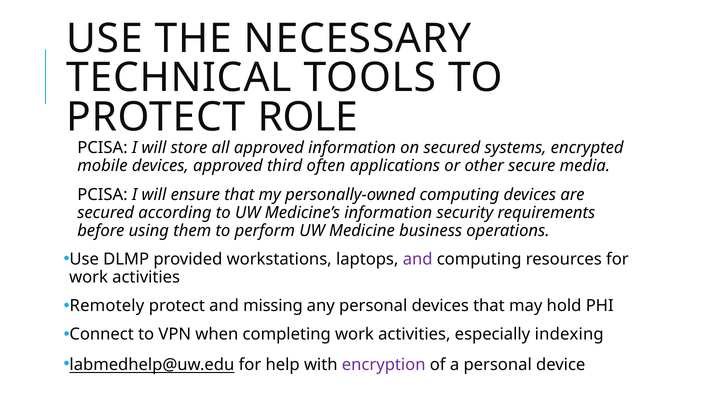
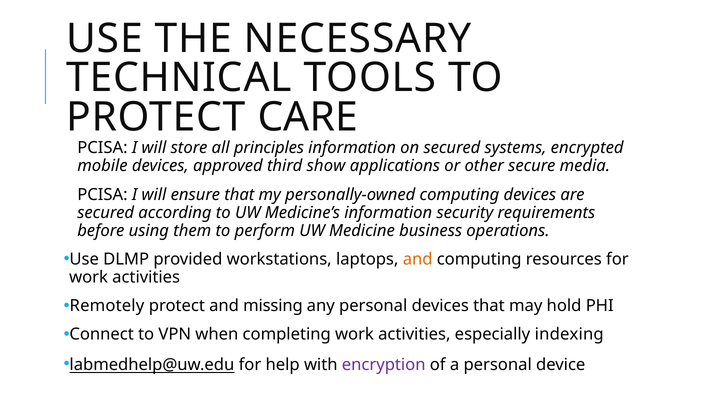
ROLE: ROLE -> CARE (308, 117)
all approved: approved -> principles (269, 148)
often: often -> show (326, 166)
and colour: purple -> orange (418, 259)
